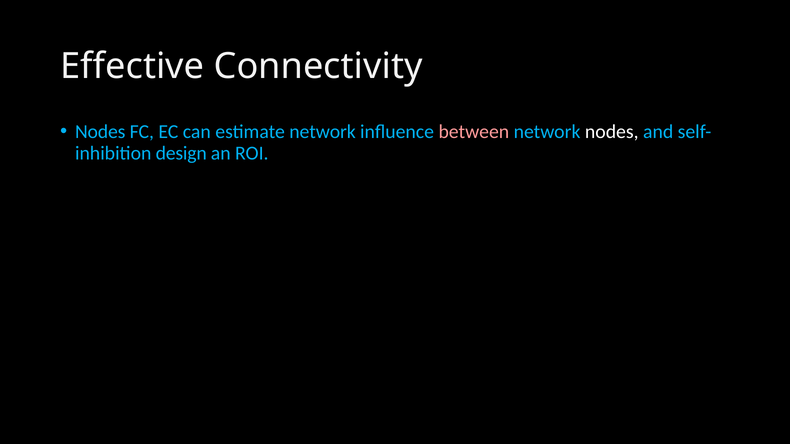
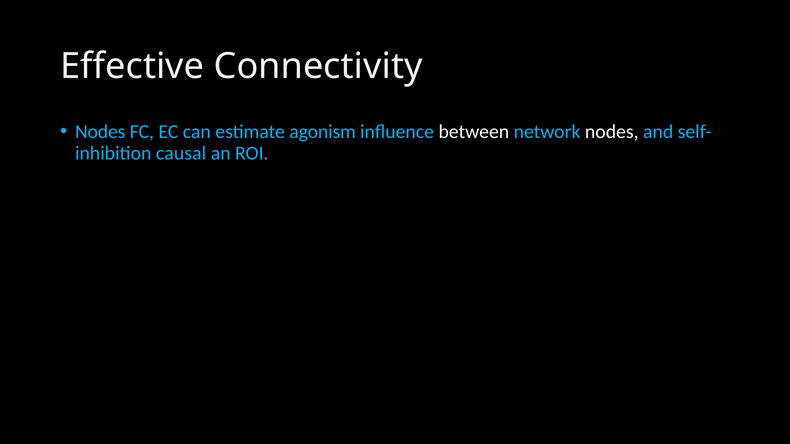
estimate network: network -> agonism (323, 132)
between colour: pink -> white (474, 132)
design: design -> causal (181, 153)
